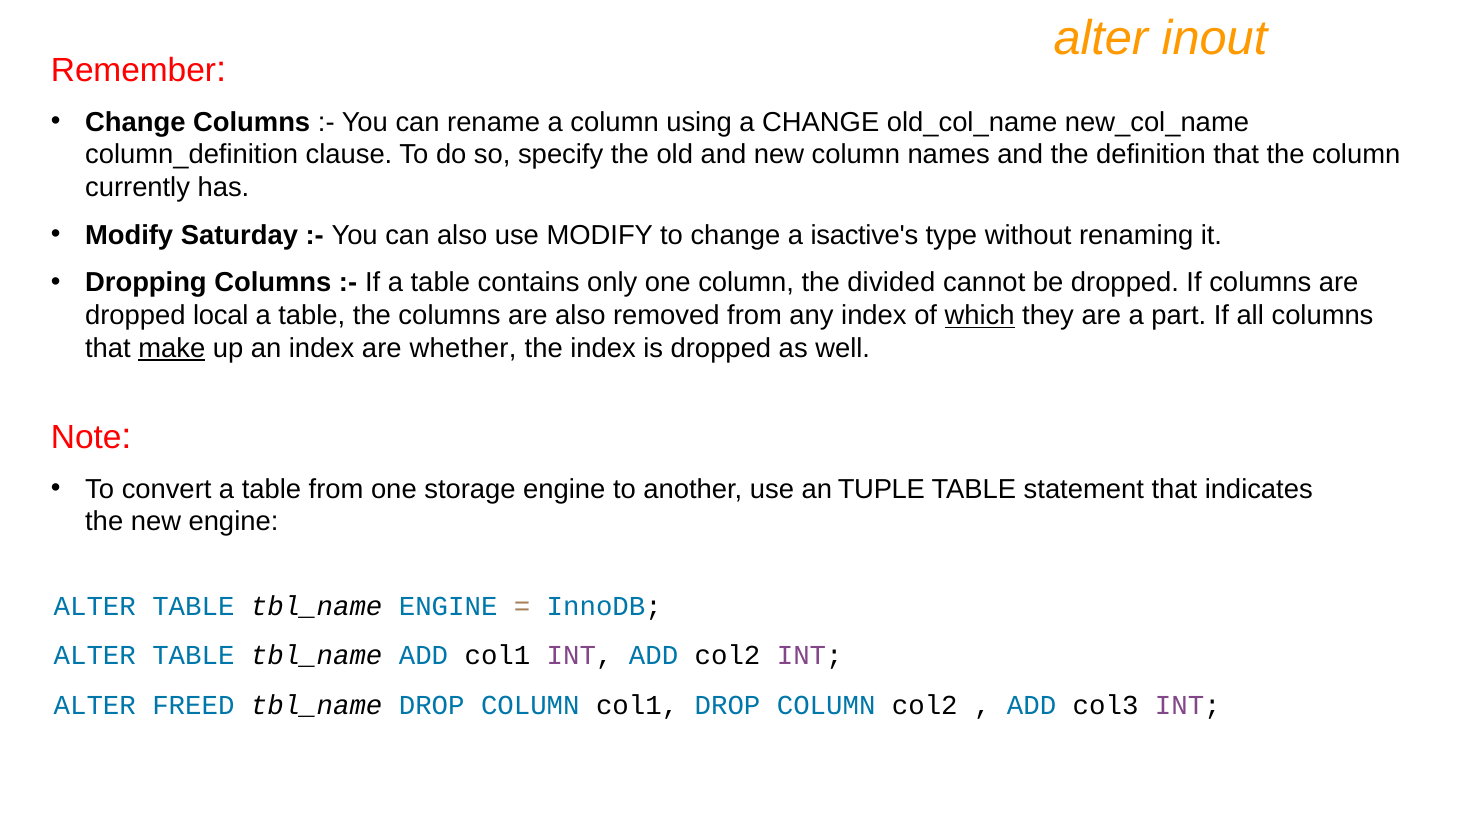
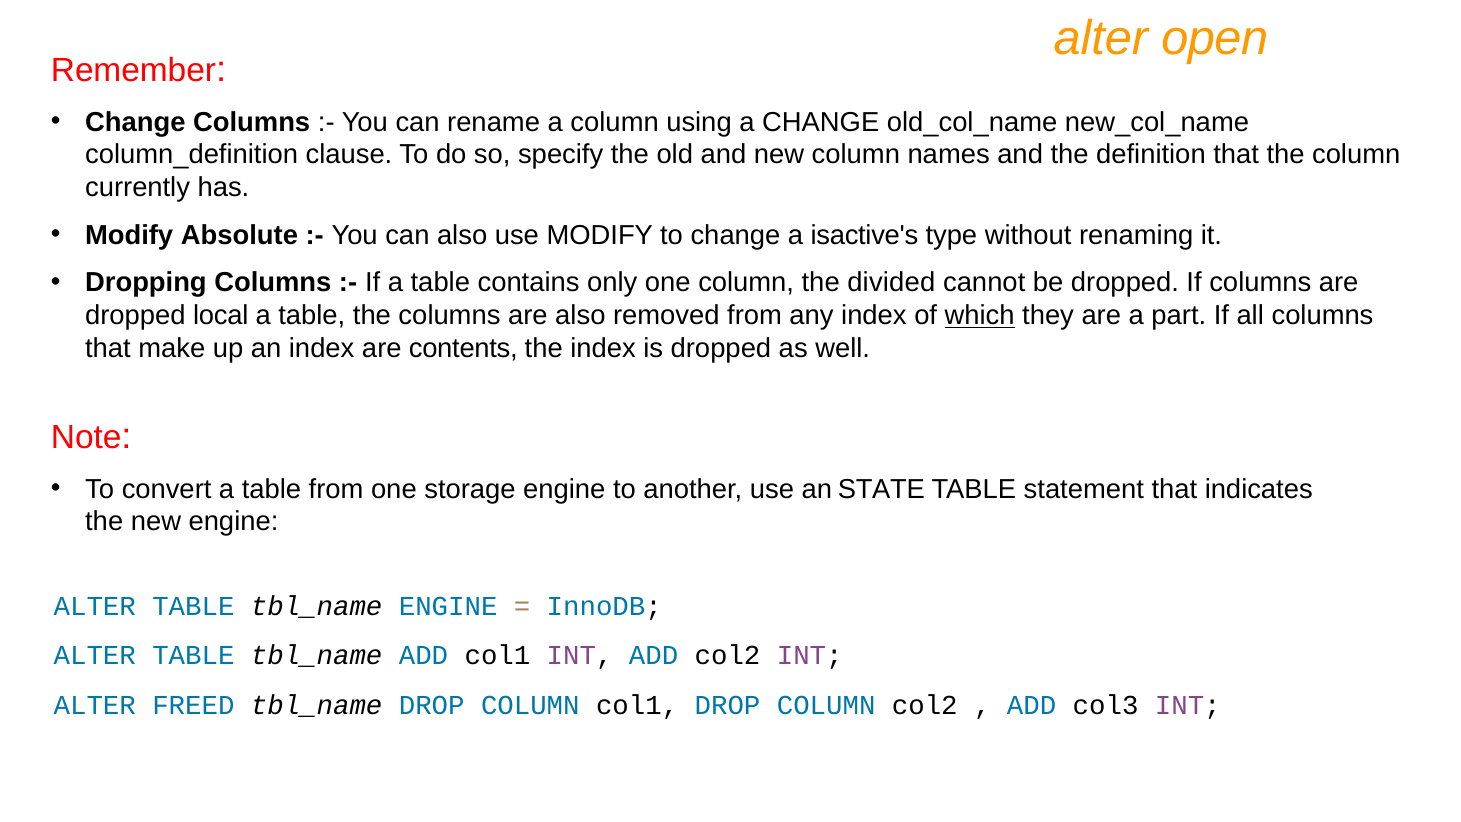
inout: inout -> open (1215, 38)
Saturday: Saturday -> Absolute (239, 235)
make underline: present -> none (172, 348)
whether: whether -> contents (463, 348)
TUPLE: TUPLE -> STATE (881, 489)
